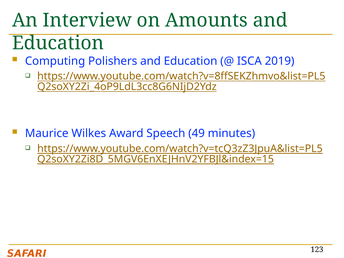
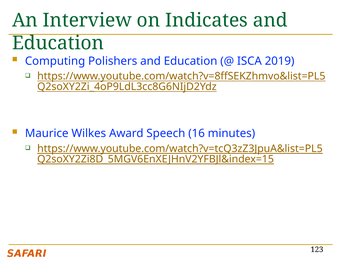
Amounts: Amounts -> Indicates (206, 20)
49: 49 -> 16 (197, 133)
